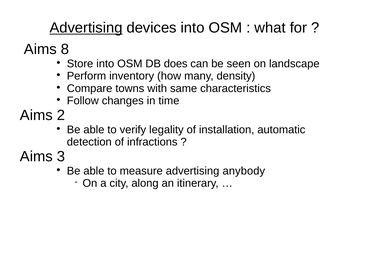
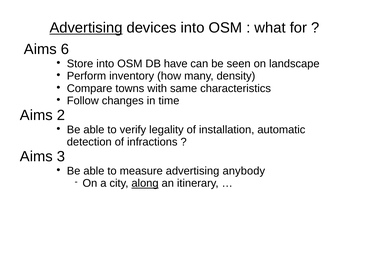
8: 8 -> 6 (65, 49)
does: does -> have (176, 64)
along underline: none -> present (145, 183)
